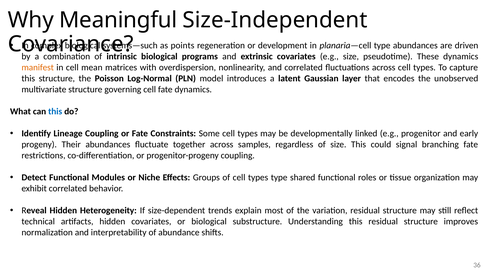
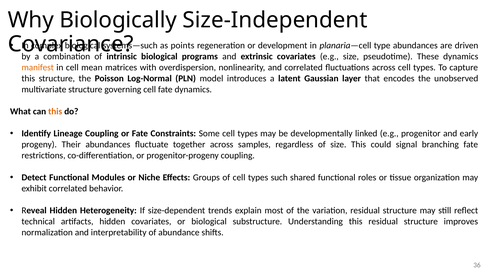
Meaningful: Meaningful -> Biologically (118, 20)
this colour: blue -> orange (55, 112)
types type: type -> such (279, 178)
